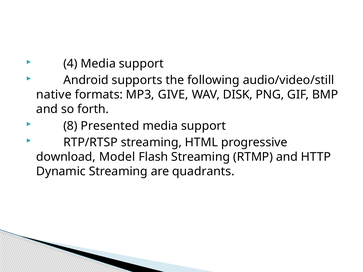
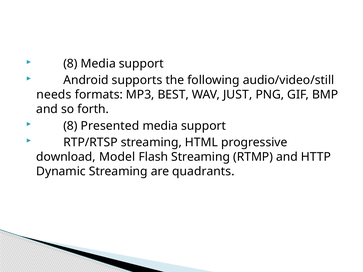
4: 4 -> 8 (70, 64)
native: native -> needs (54, 95)
GIVE: GIVE -> BEST (173, 95)
DISK: DISK -> JUST (238, 95)
